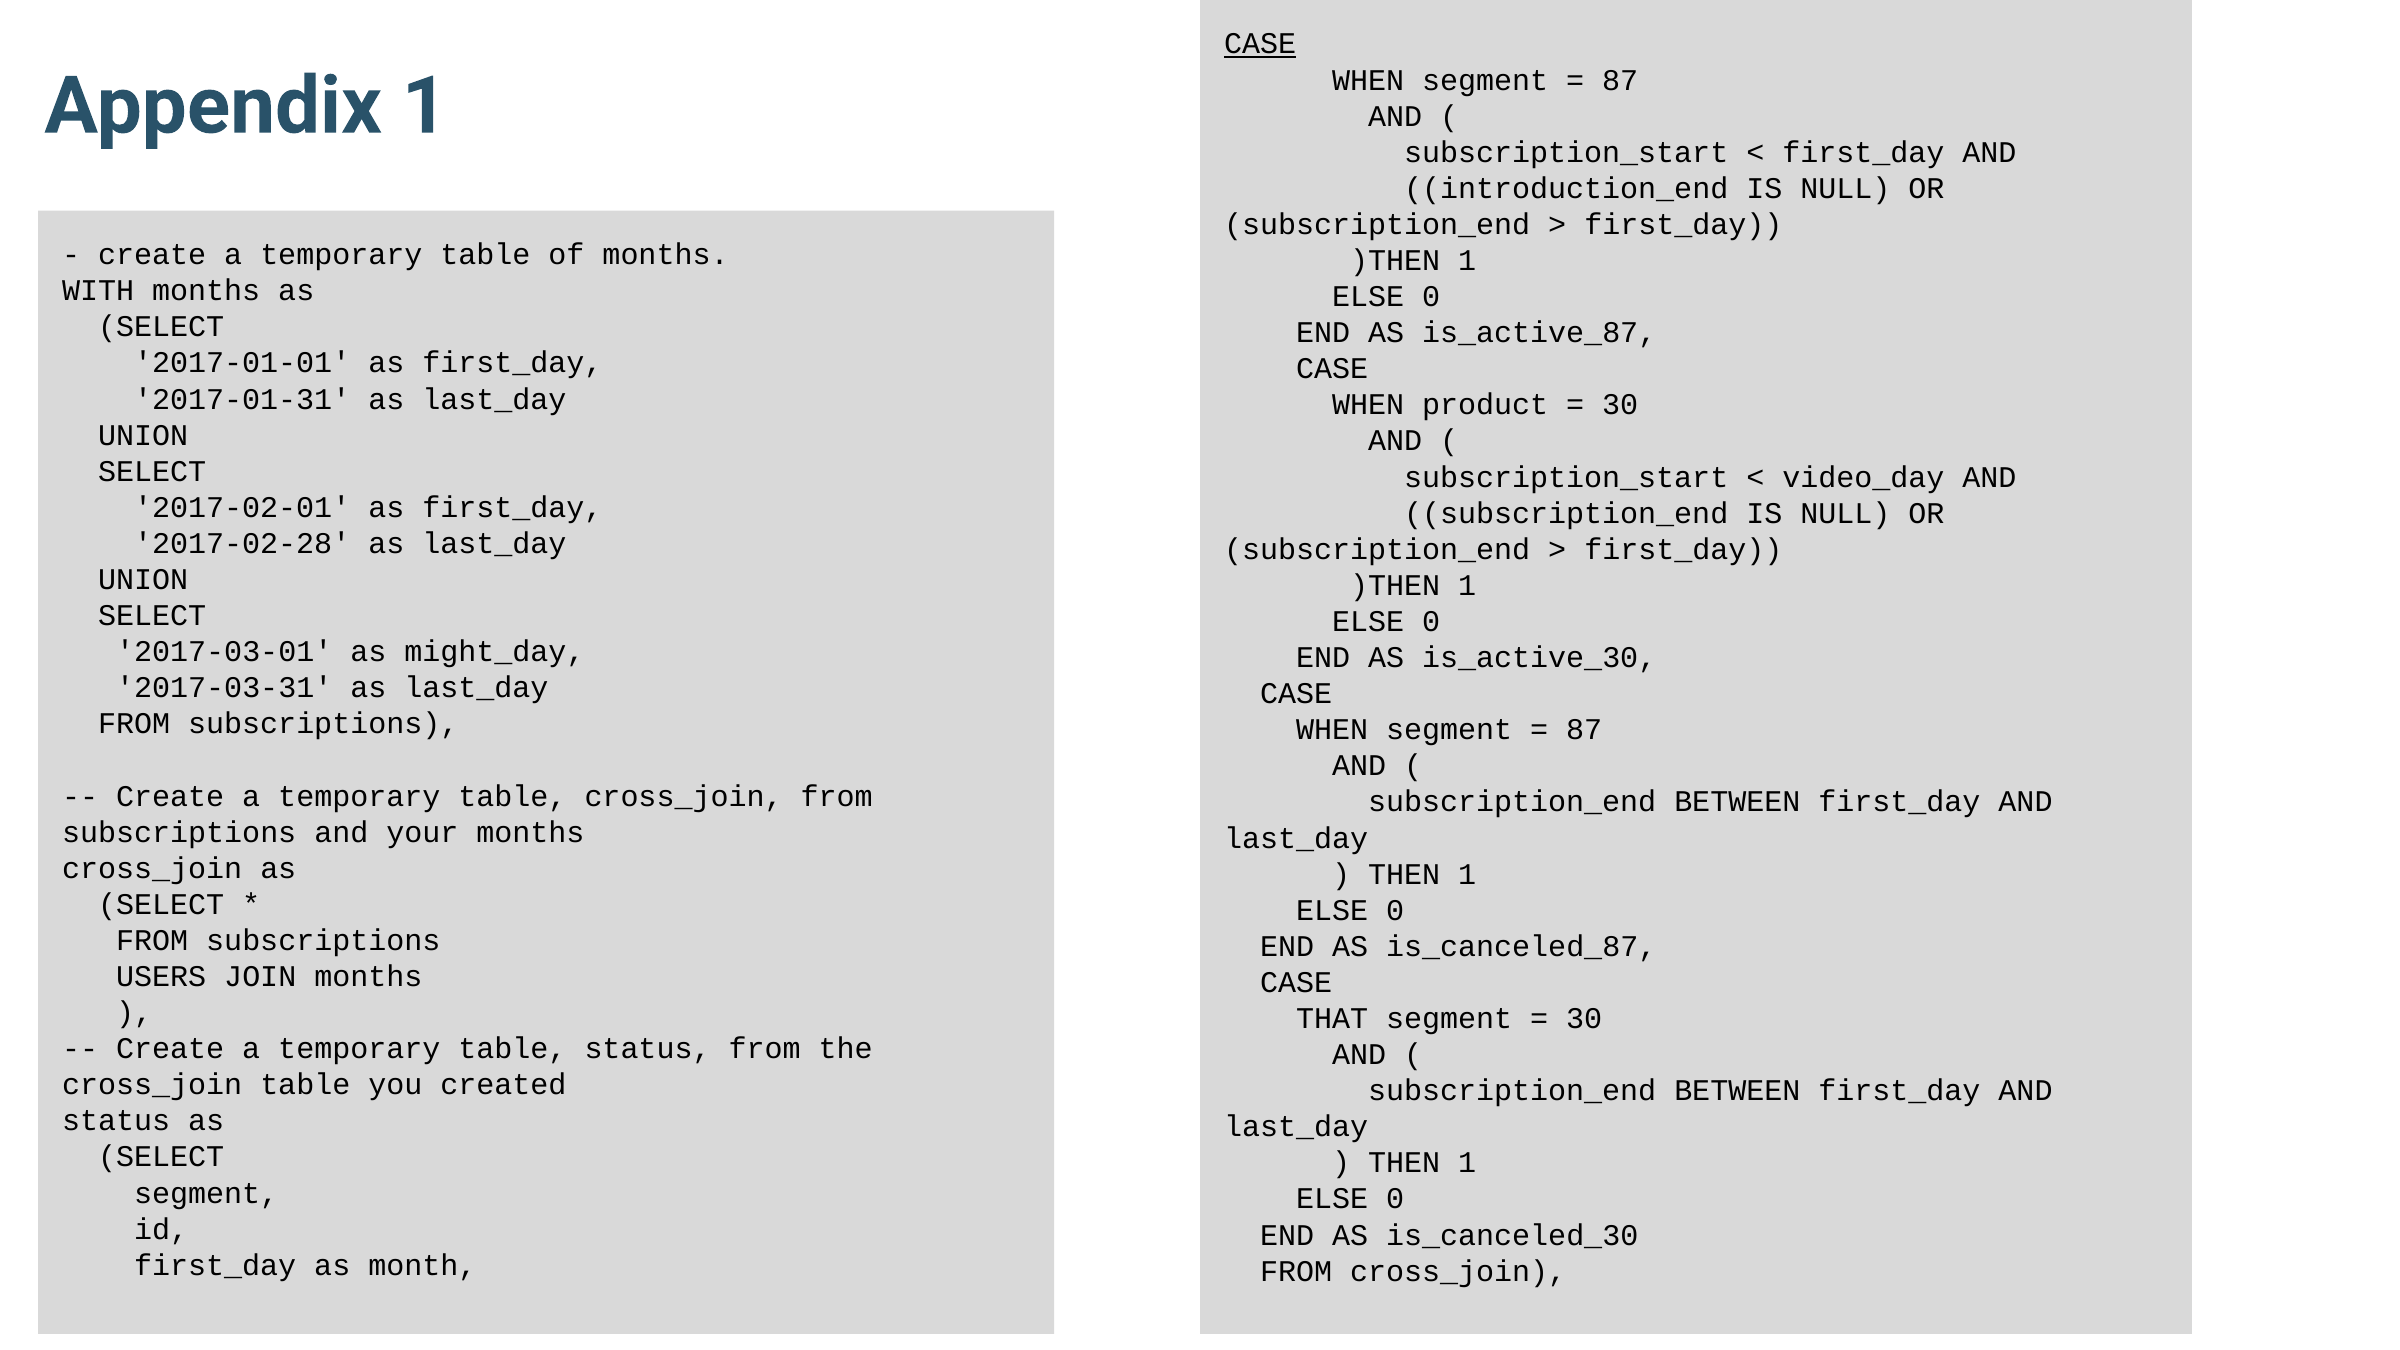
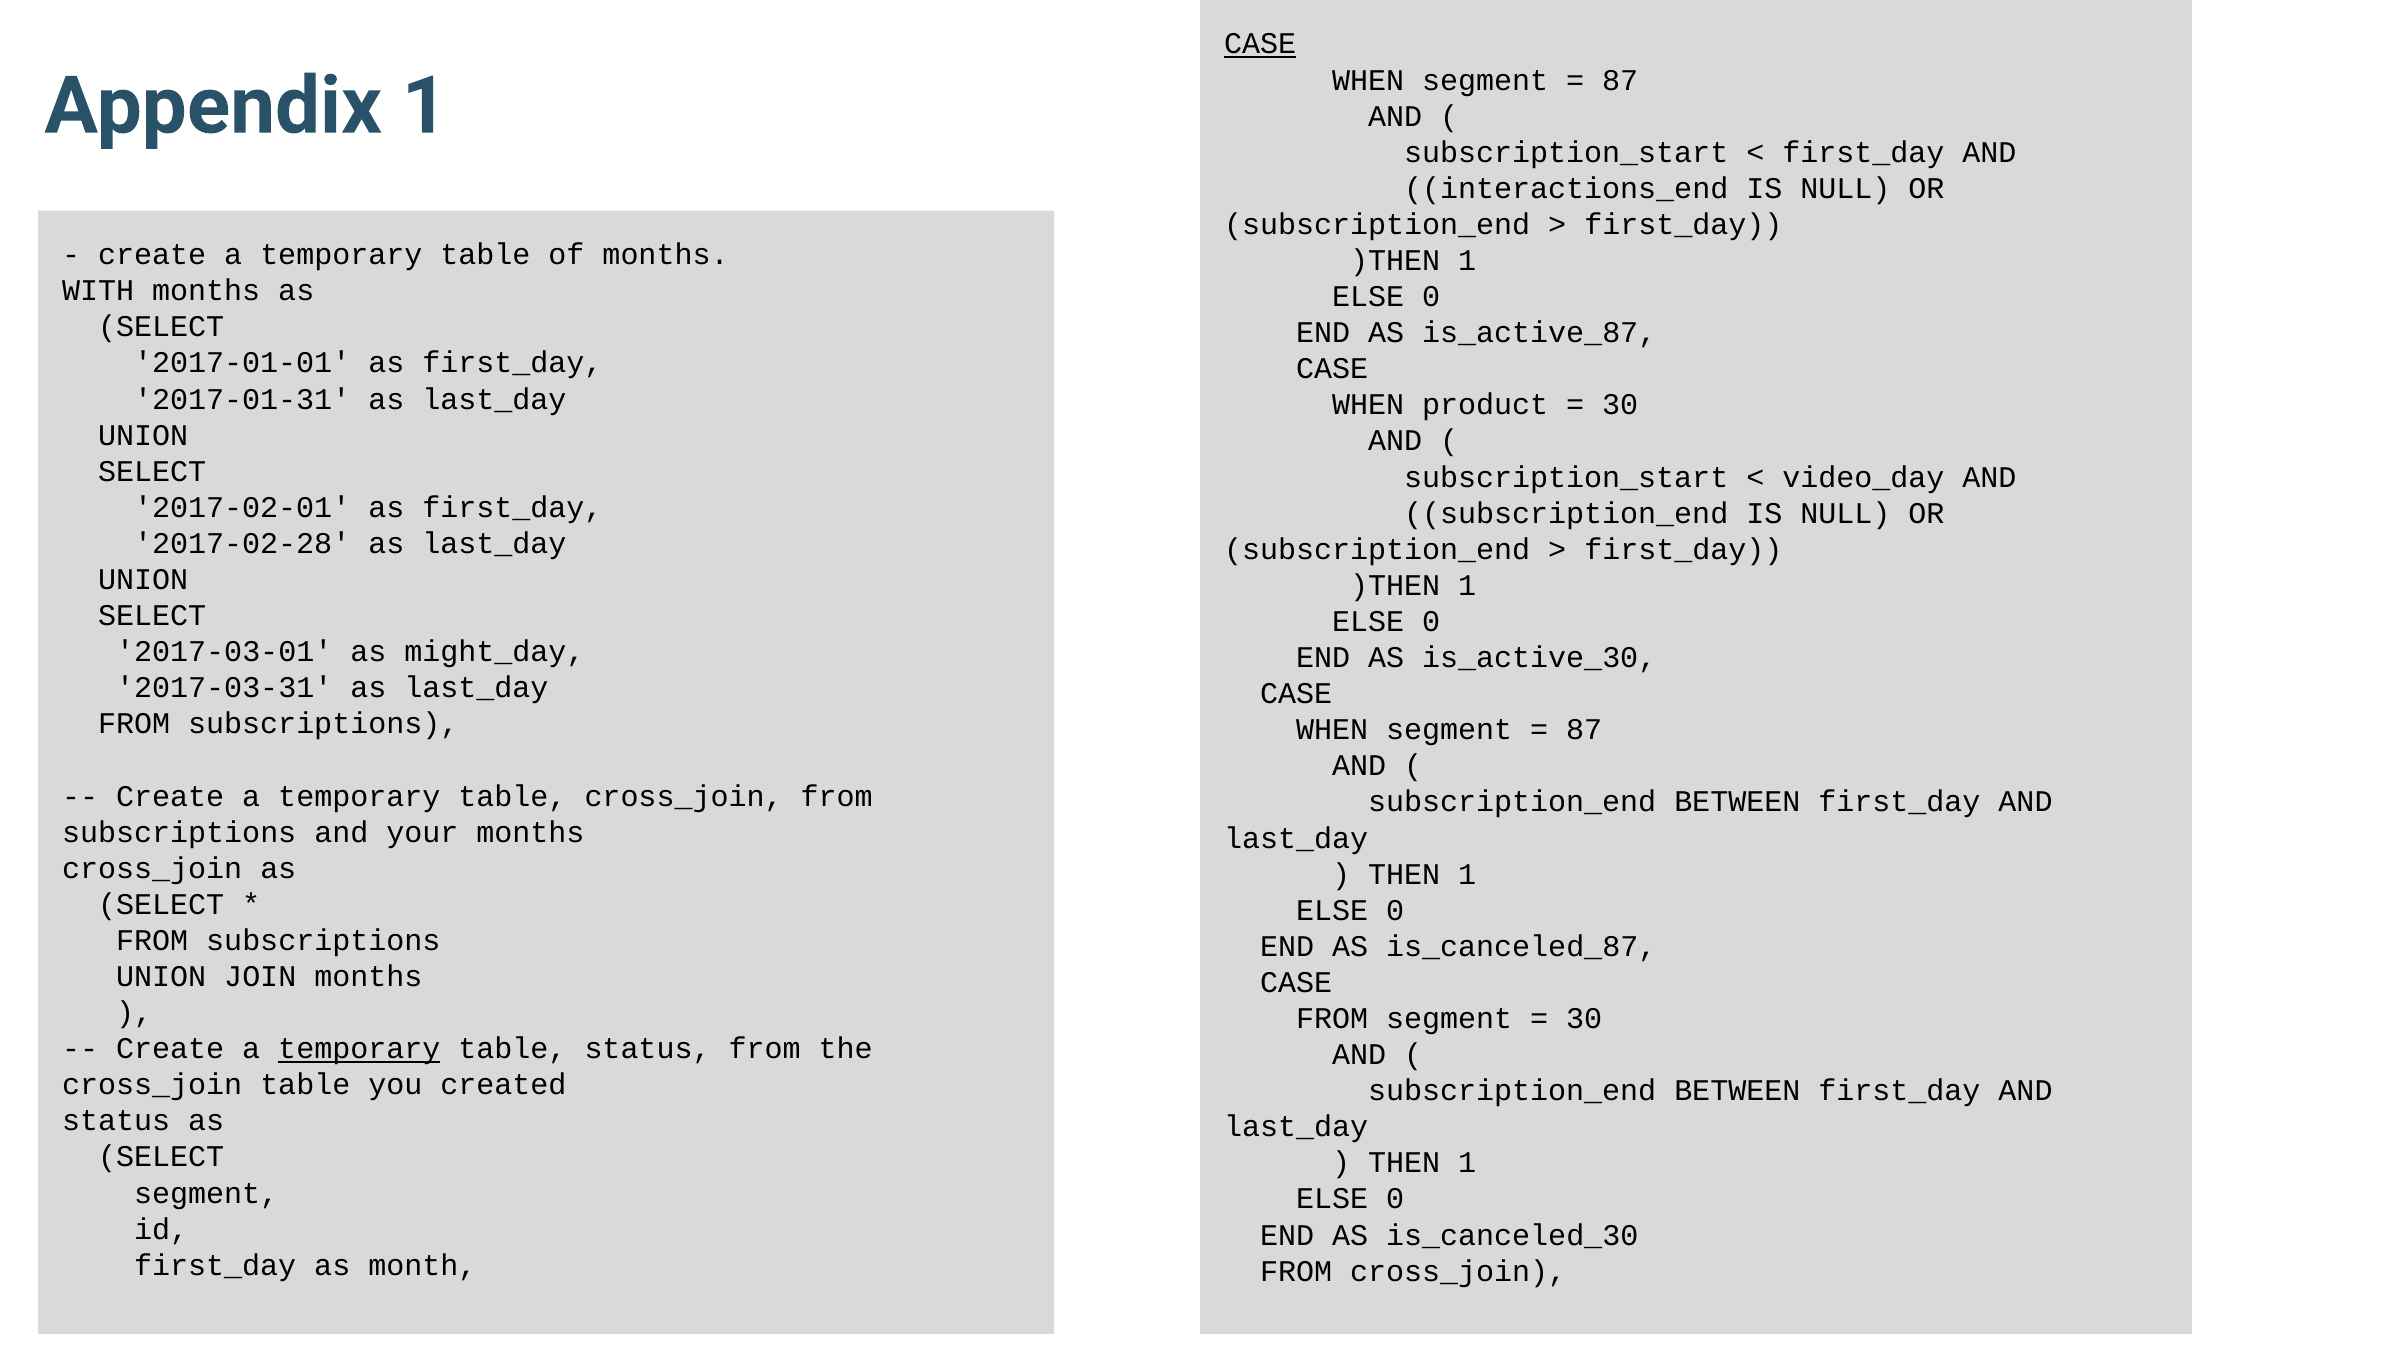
introduction_end: introduction_end -> interactions_end (1566, 188)
USERS: USERS -> UNION (161, 977)
THAT: THAT -> FROM (1332, 1019)
temporary underline: none -> present (359, 1049)
